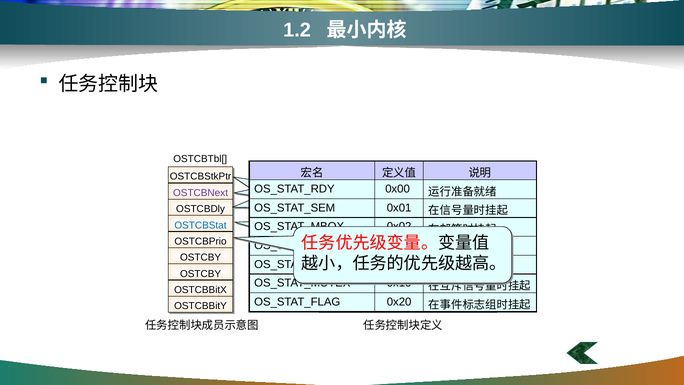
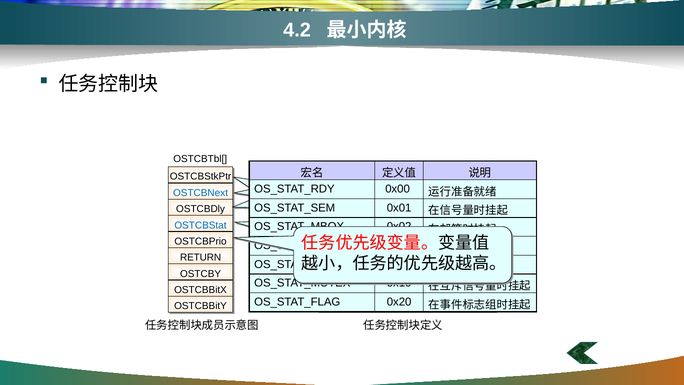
1.2: 1.2 -> 4.2 (297, 30)
OSTCBNext colour: purple -> blue (201, 193)
OSTCBY: OSTCBY -> RETURN (201, 257)
